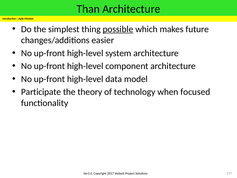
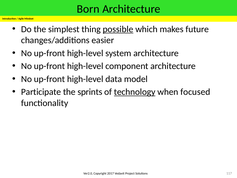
Than: Than -> Born (88, 9)
theory: theory -> sprints (90, 92)
technology underline: none -> present (135, 92)
